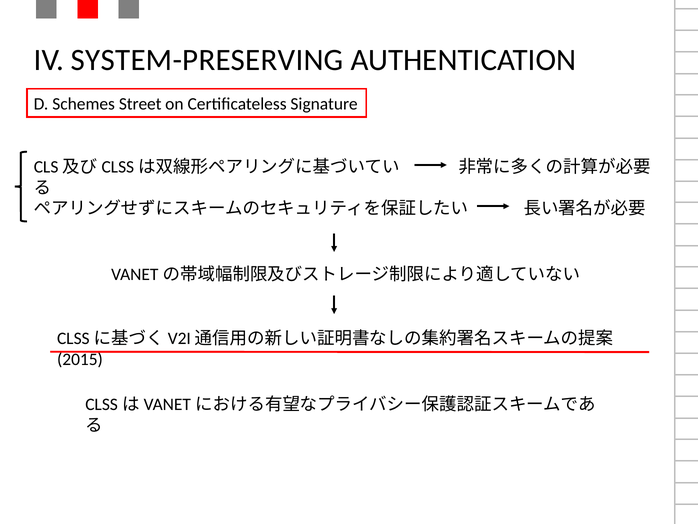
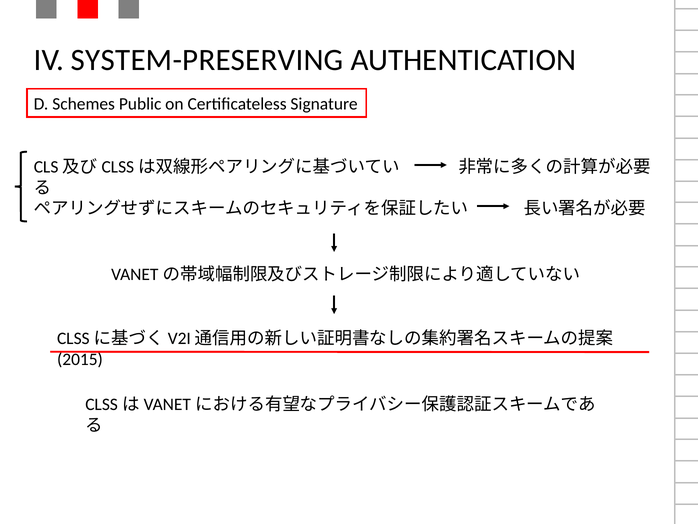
Street: Street -> Public (140, 104)
